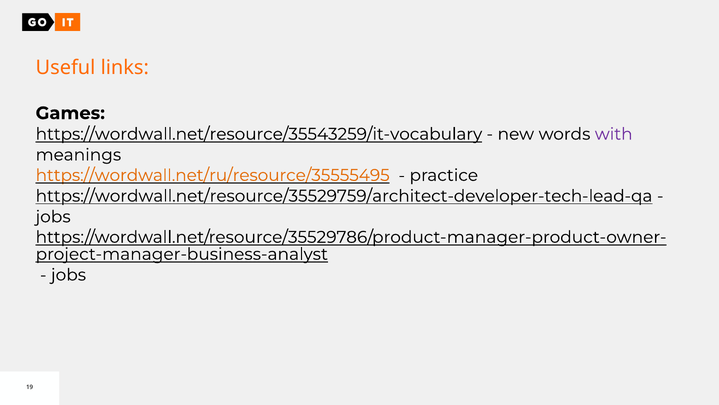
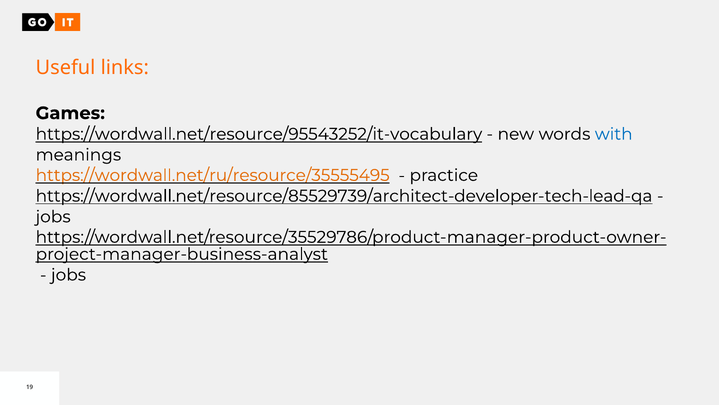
https://wordwall.net/resource/35543259/it-vocabulary: https://wordwall.net/resource/35543259/it-vocabulary -> https://wordwall.net/resource/95543252/it-vocabulary (259, 134)
with colour: purple -> blue (614, 134)
https://wordwall.net/resource/35529759/architect-developer-tech-lead-qa: https://wordwall.net/resource/35529759/architect-developer-tech-lead-qa -> https://wordwall.net/resource/85529739/architect-developer-tech-lead-qa (344, 196)
